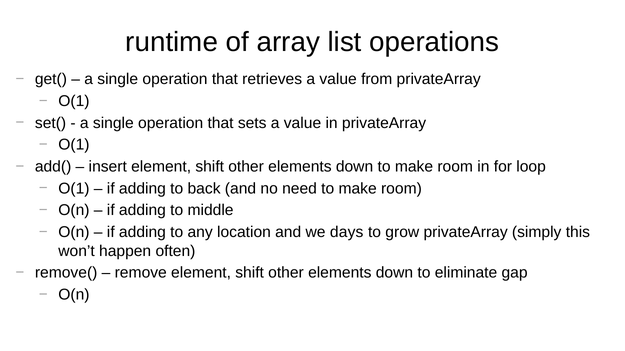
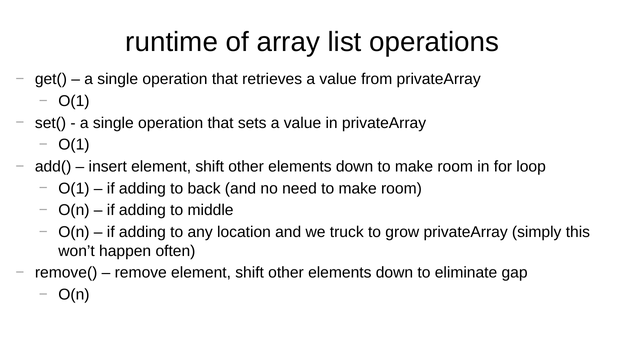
days: days -> truck (347, 233)
